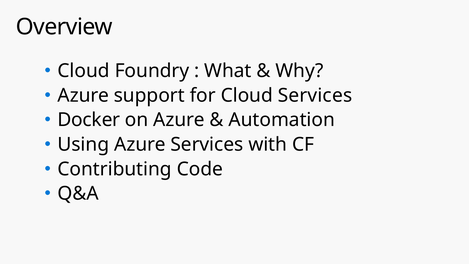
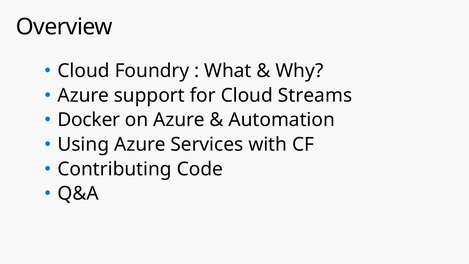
Cloud Services: Services -> Streams (315, 95)
